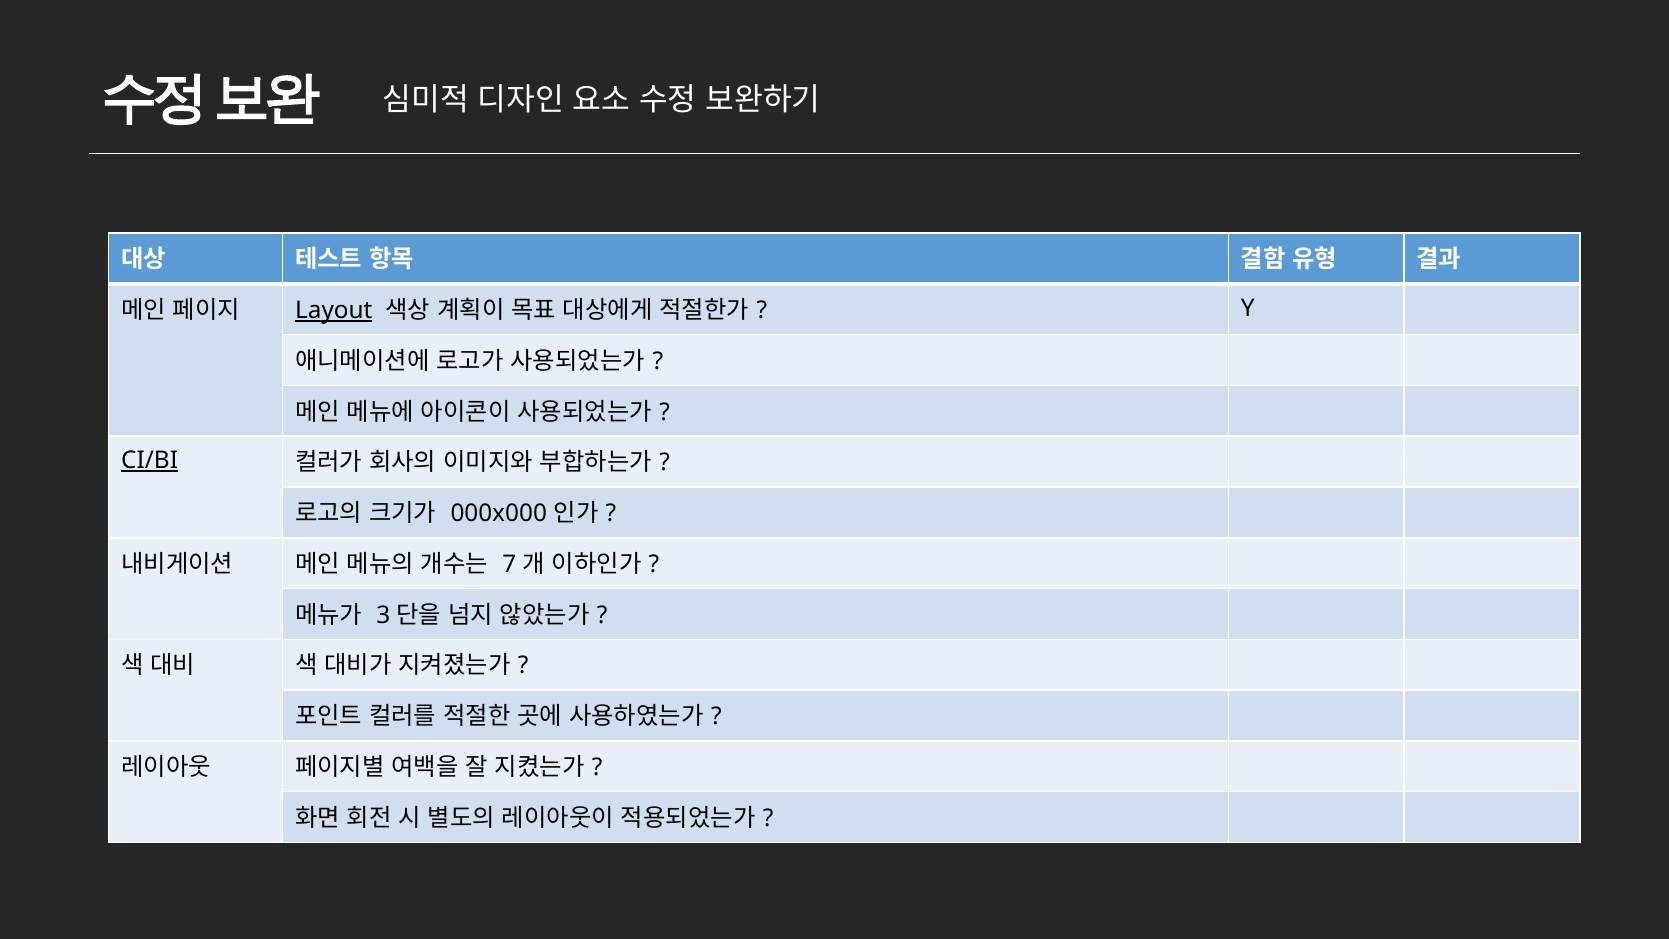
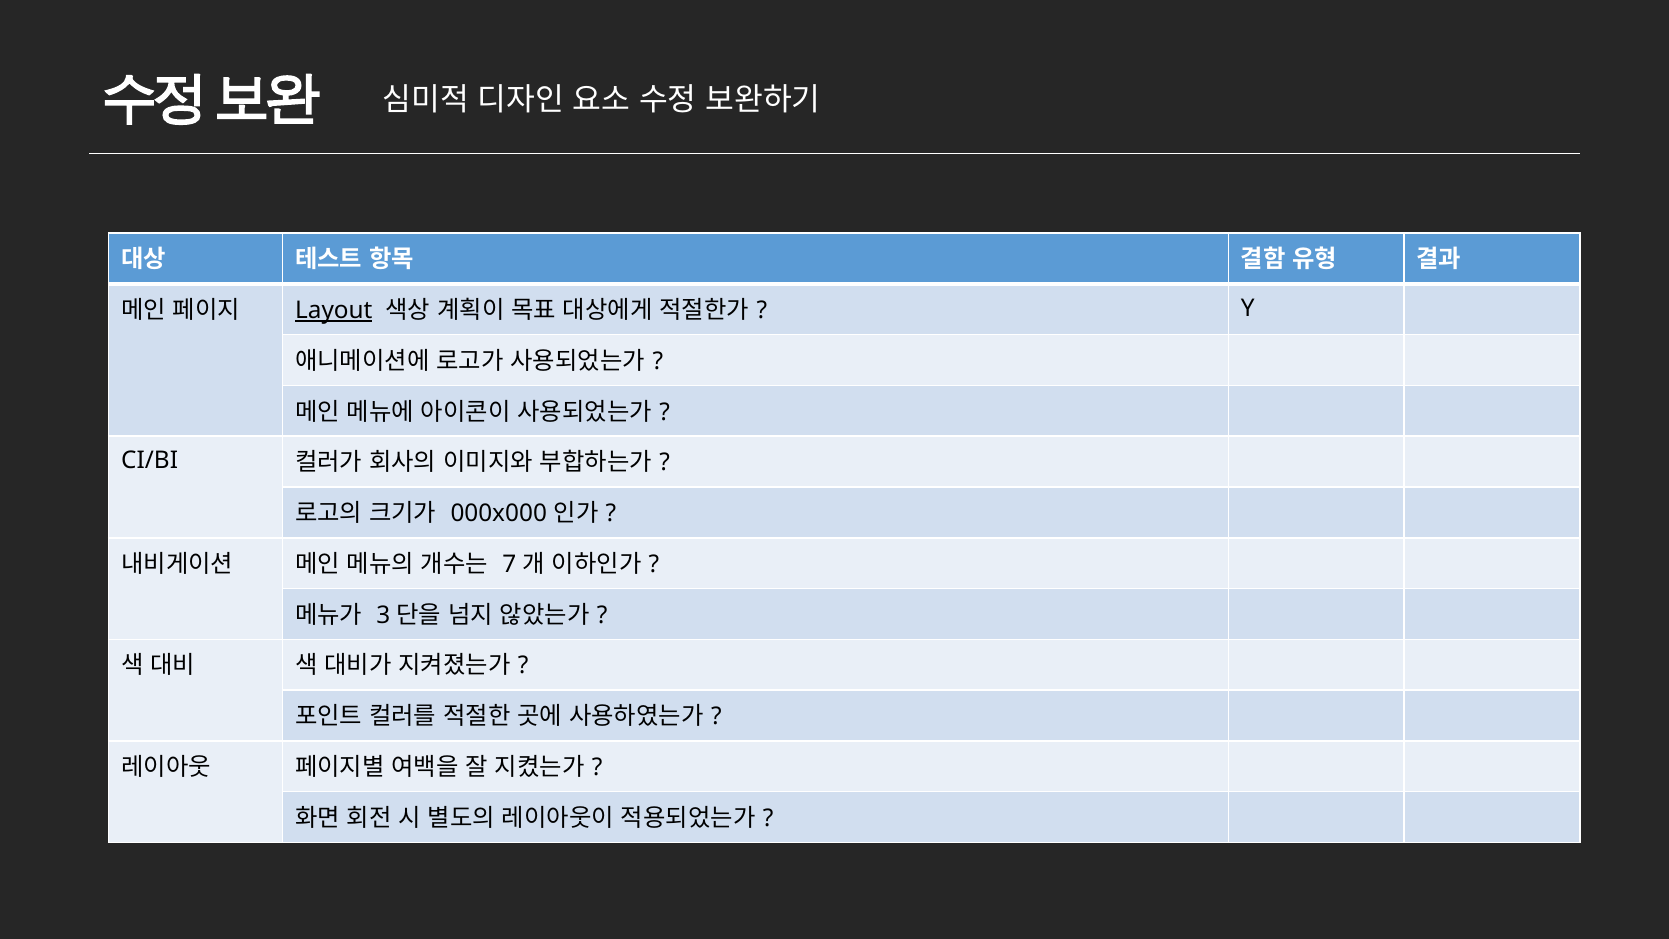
CI/BI underline: present -> none (150, 460)
